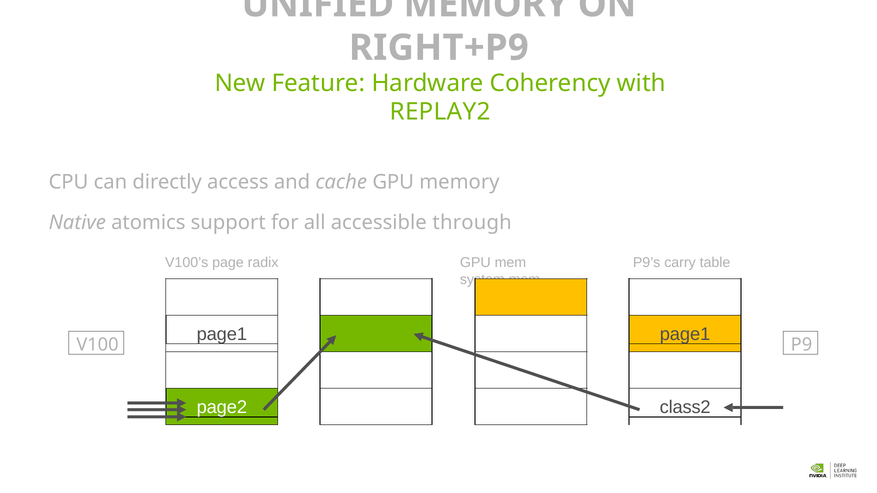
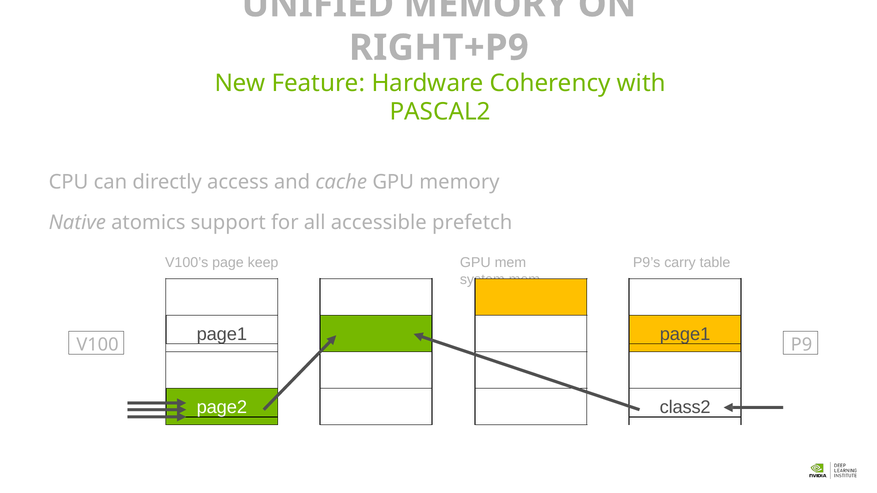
REPLAY2: REPLAY2 -> PASCAL2 (440, 112)
through: through -> prefetch (472, 223)
radix: radix -> keep (263, 263)
